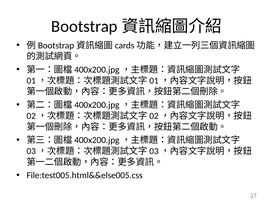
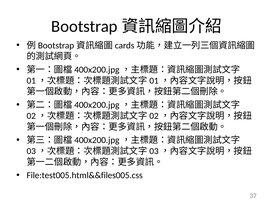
File:test005.html&&else005.css: File:test005.html&&else005.css -> File:test005.html&&files005.css (85, 175)
